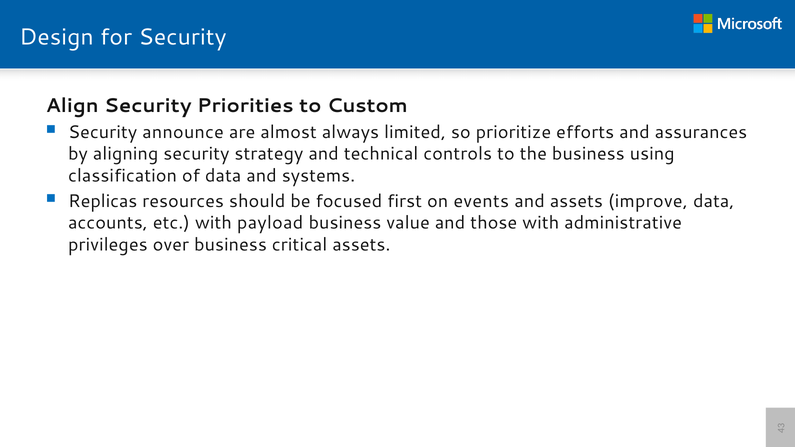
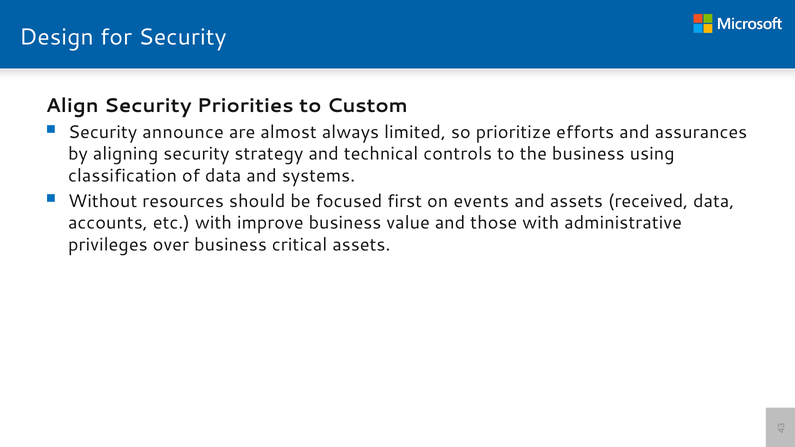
Replicas: Replicas -> Without (103, 201)
improve: improve -> received (648, 201)
payload: payload -> improve (270, 223)
